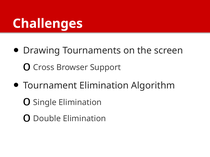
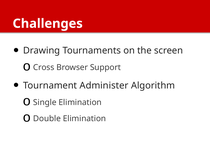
Tournament Elimination: Elimination -> Administer (104, 86)
